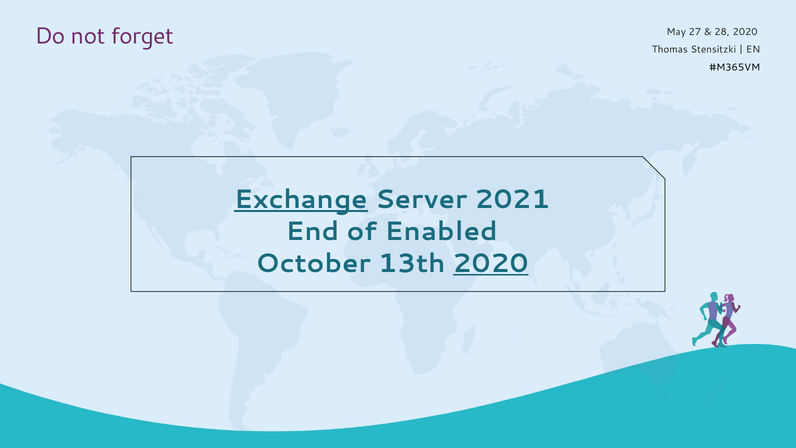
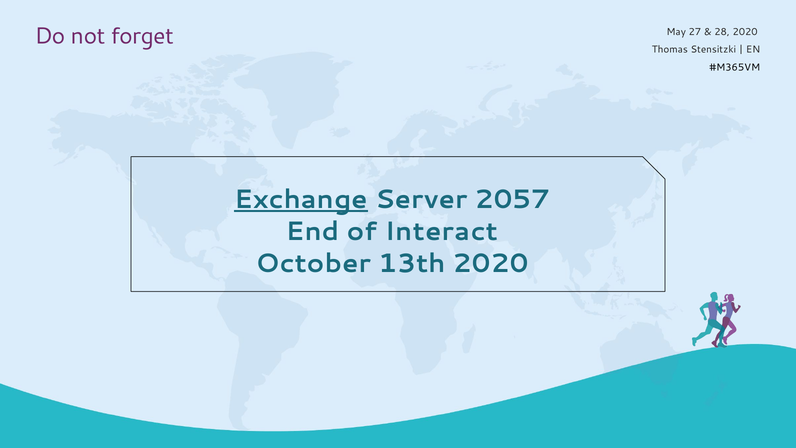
2021: 2021 -> 2057 (512, 199)
Enabled: Enabled -> Interact (441, 231)
2020 underline: present -> none (491, 263)
